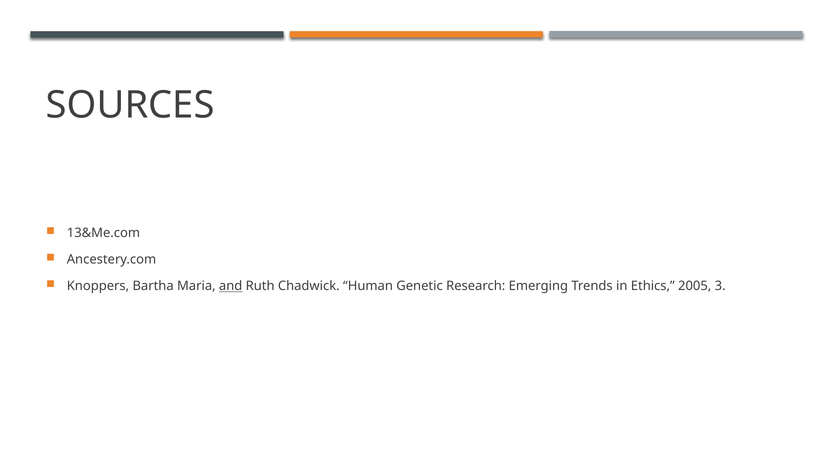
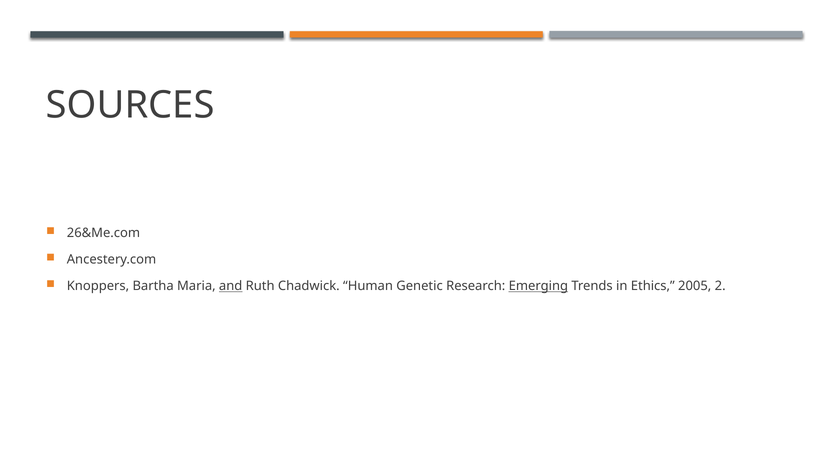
13&Me.com: 13&Me.com -> 26&Me.com (103, 233)
Emerging underline: none -> present (538, 287)
3: 3 -> 2 (720, 287)
